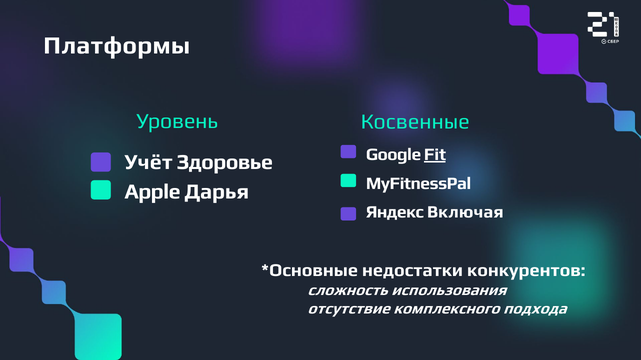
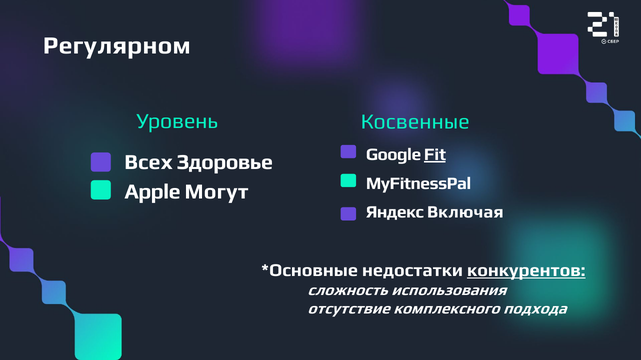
Платформы: Платформы -> Регулярном (117, 46)
Учёт: Учёт -> Всех (149, 162)
Дарья: Дарья -> Могут (217, 192)
конкурентов underline: none -> present (526, 271)
